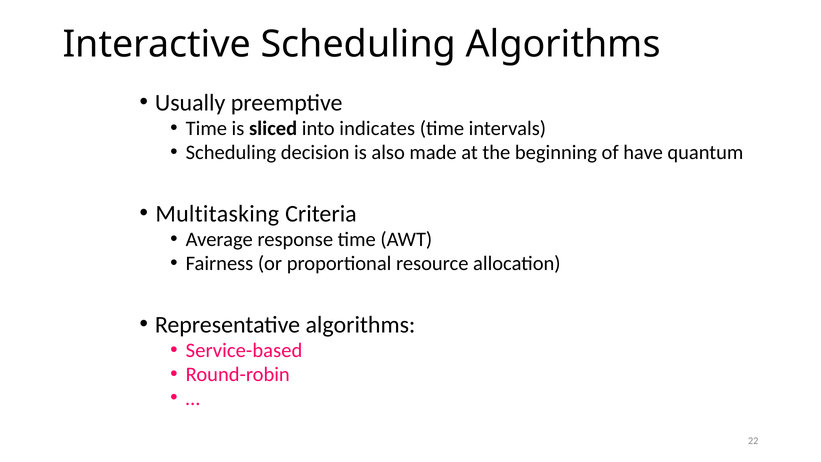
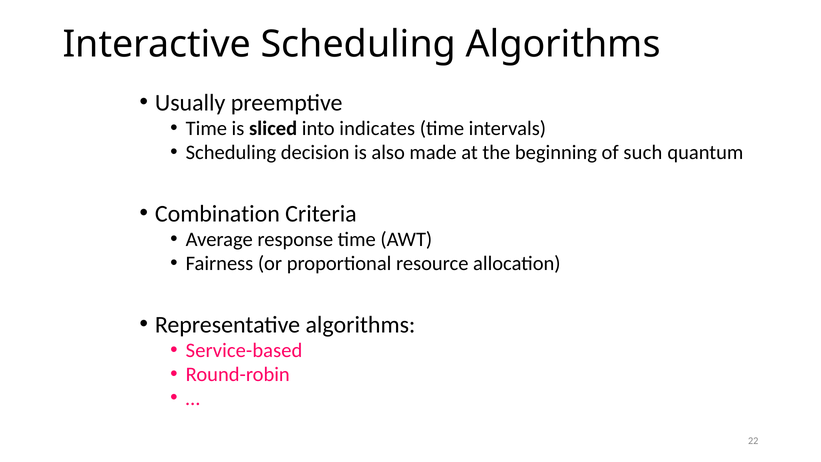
have: have -> such (643, 152)
Multitasking: Multitasking -> Combination (217, 214)
